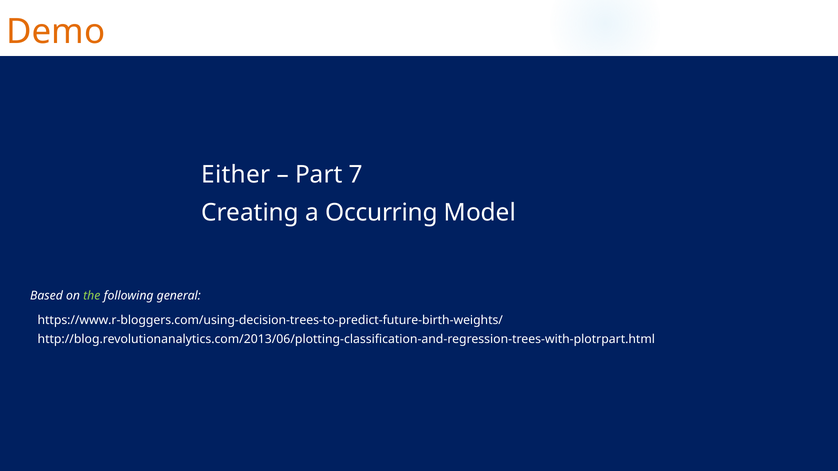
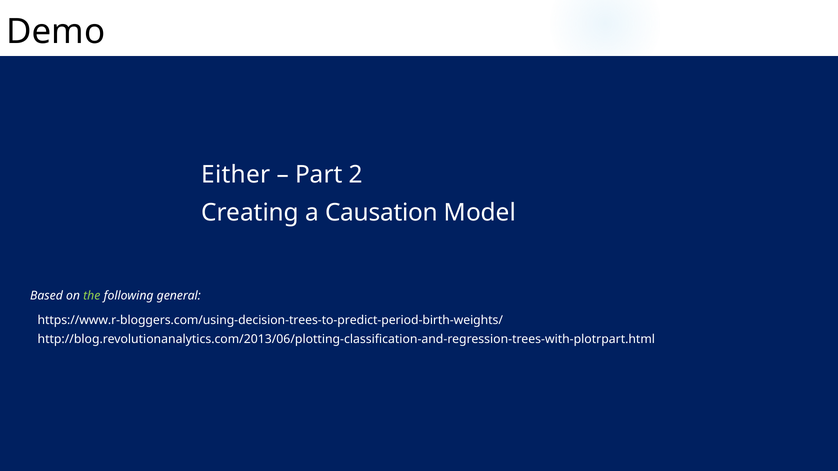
Demo colour: orange -> black (56, 32)
7: 7 -> 2 (356, 175)
Occurring: Occurring -> Causation (382, 213)
https://www.r-bloggers.com/using-decision-trees-to-predict-future-birth-weights/: https://www.r-bloggers.com/using-decision-trees-to-predict-future-birth-weights/ -> https://www.r-bloggers.com/using-decision-trees-to-predict-period-birth-weights/ (270, 320)
